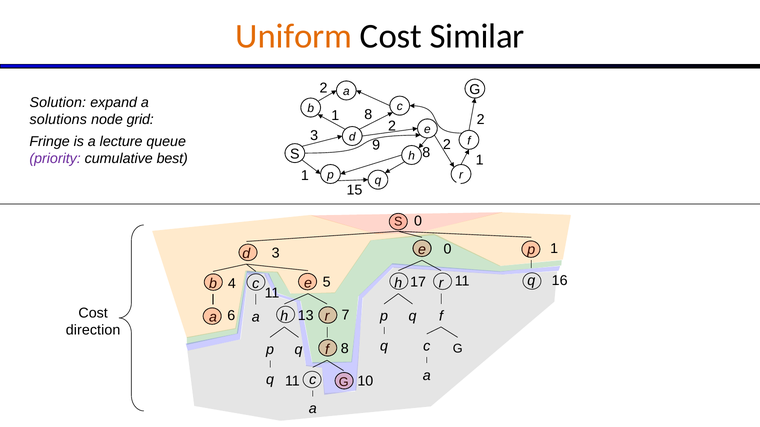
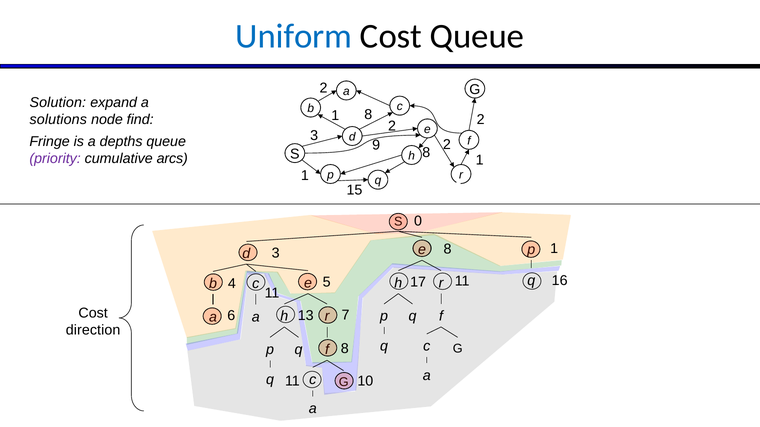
Uniform colour: orange -> blue (294, 36)
Cost Similar: Similar -> Queue (477, 36)
grid: grid -> find (140, 120)
lecture: lecture -> depths (121, 142)
best: best -> arcs (172, 159)
3 0: 0 -> 8 (448, 249)
